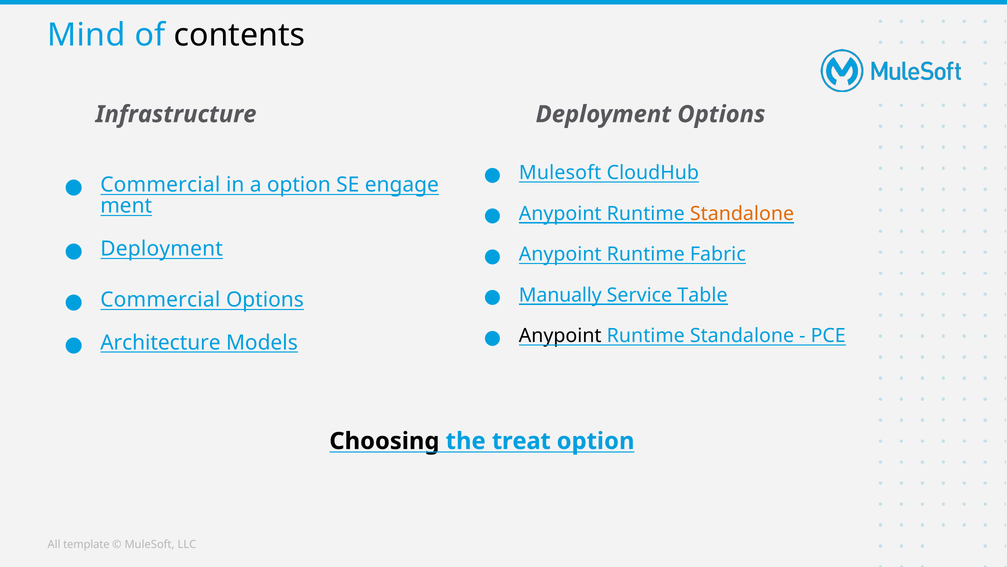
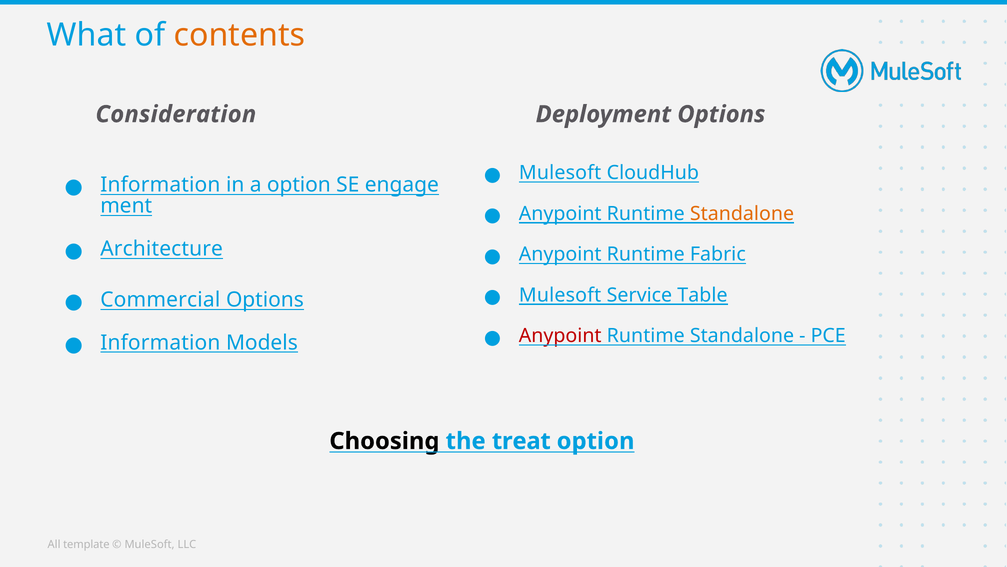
Mind: Mind -> What (87, 35)
contents colour: black -> orange (239, 35)
Infrastructure: Infrastructure -> Consideration (176, 114)
Commercial: Commercial -> Information (160, 185)
Deployment: Deployment -> Architecture (162, 249)
Manually: Manually -> Mulesoft (560, 295)
Anypoint colour: black -> red (560, 335)
Architecture: Architecture -> Information (160, 342)
